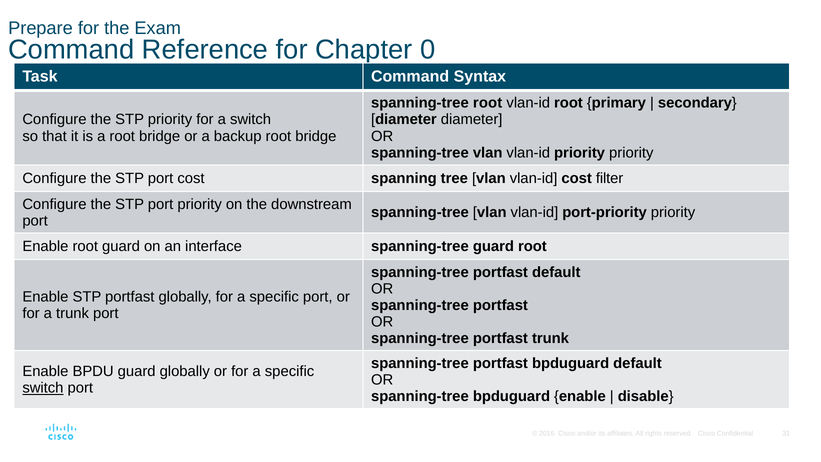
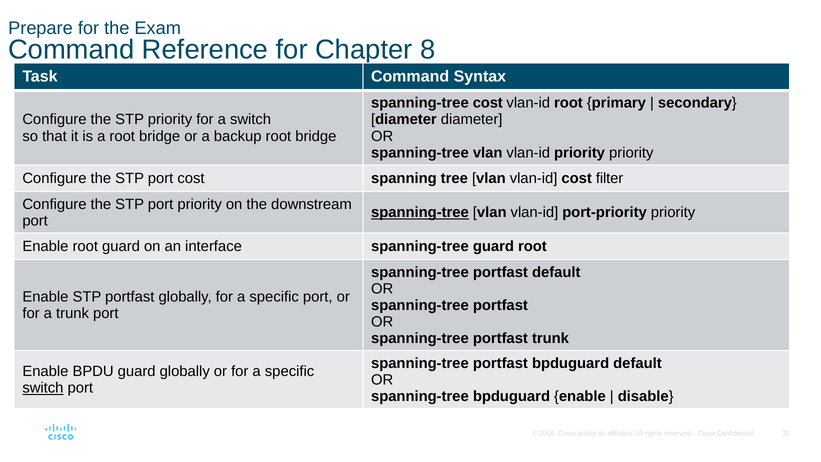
0: 0 -> 8 (428, 50)
spanning-tree root: root -> cost (488, 103)
spanning-tree underline: none -> present (420, 212)
